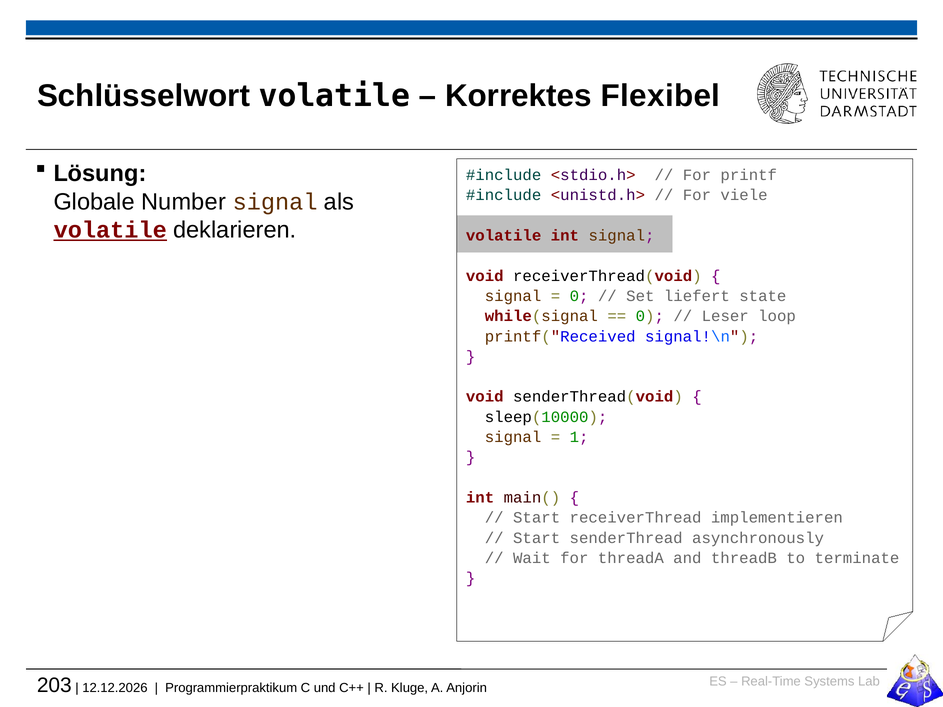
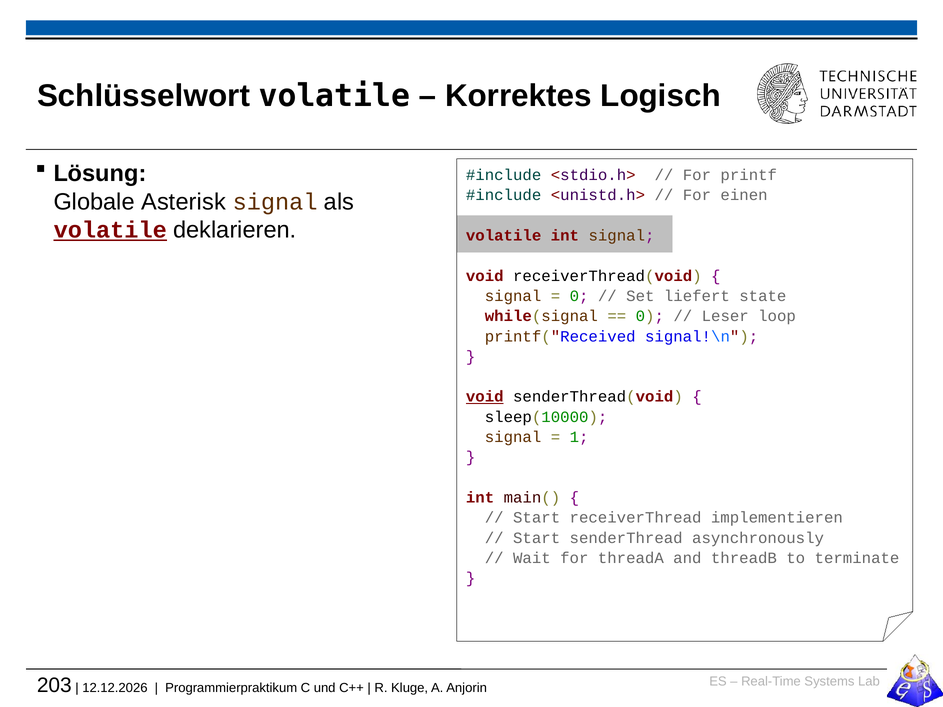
Flexibel: Flexibel -> Logisch (661, 96)
viele: viele -> einen (744, 195)
Number: Number -> Asterisk (184, 202)
void underline: none -> present (485, 397)
